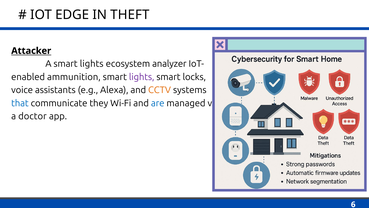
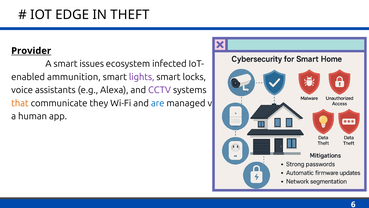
Attacker: Attacker -> Provider (31, 51)
A smart lights: lights -> issues (92, 64)
analyzer: analyzer -> infected (169, 64)
CCTV colour: orange -> purple (160, 90)
that colour: blue -> orange (20, 103)
doctor: doctor -> human (33, 116)
